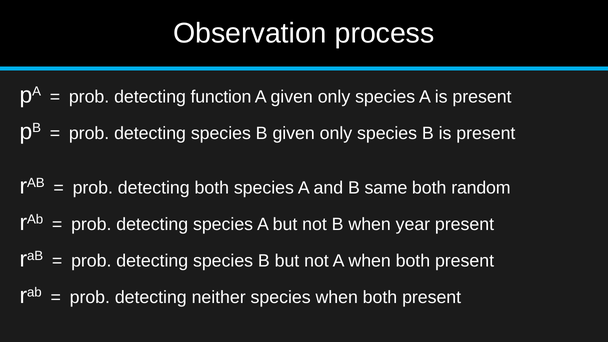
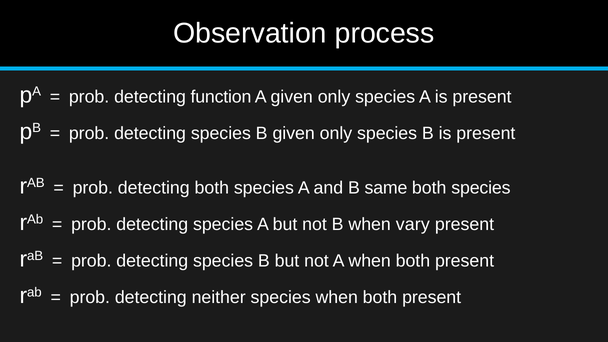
random: random -> species (481, 188)
year: year -> vary (413, 225)
